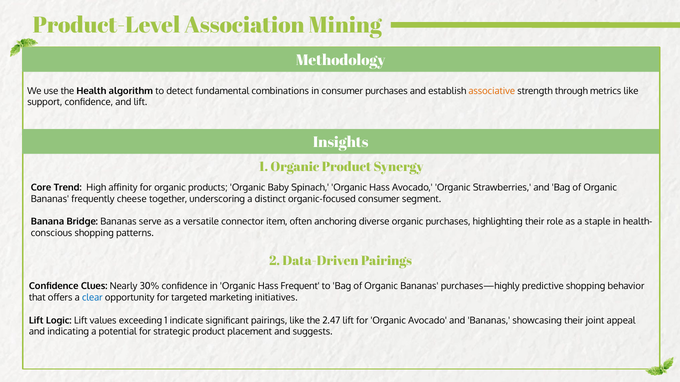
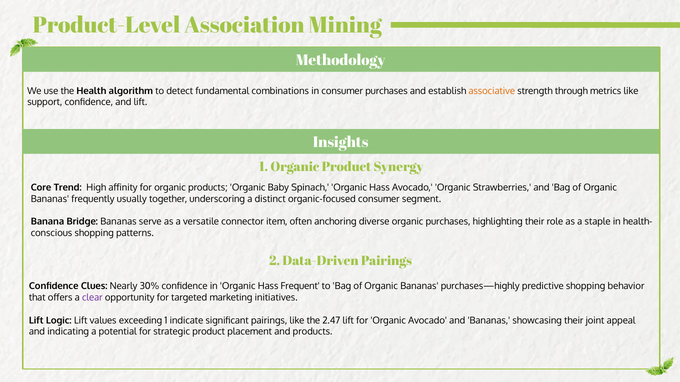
cheese: cheese -> usually (132, 199)
clear colour: blue -> purple (92, 298)
and suggests: suggests -> products (313, 332)
